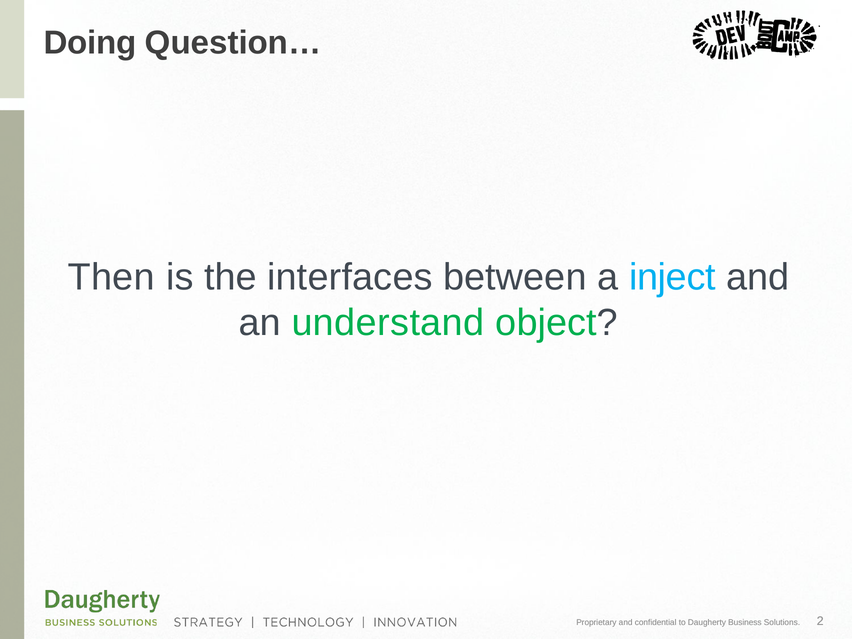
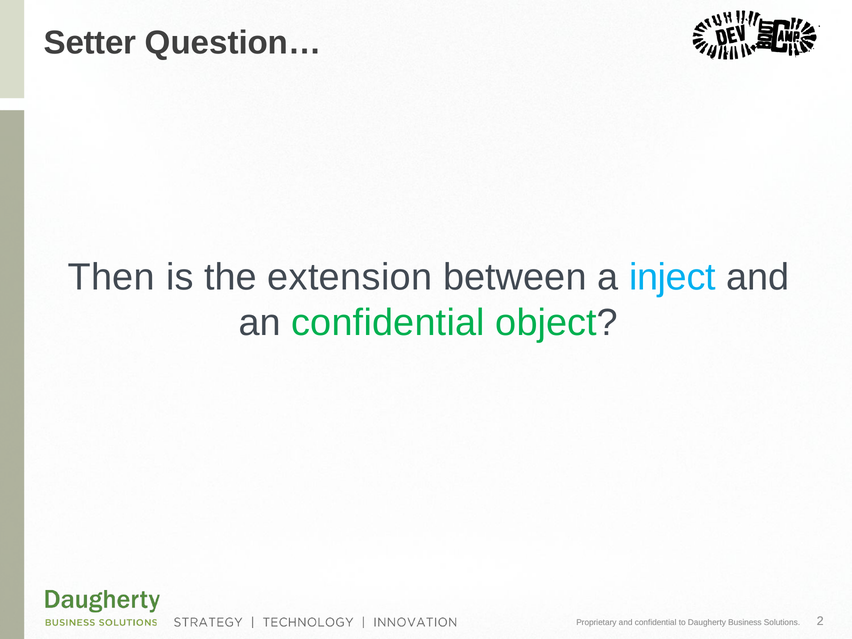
Doing: Doing -> Setter (90, 43)
interfaces: interfaces -> extension (350, 277)
an understand: understand -> confidential (388, 323)
